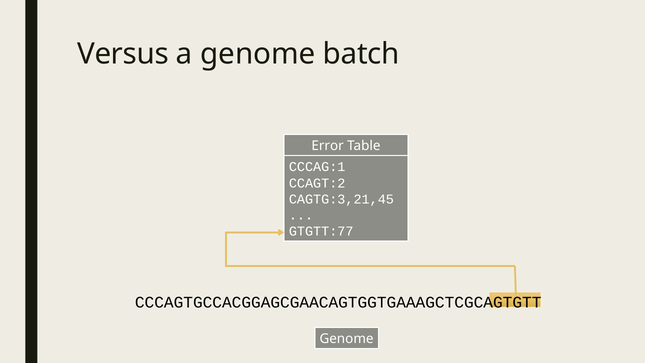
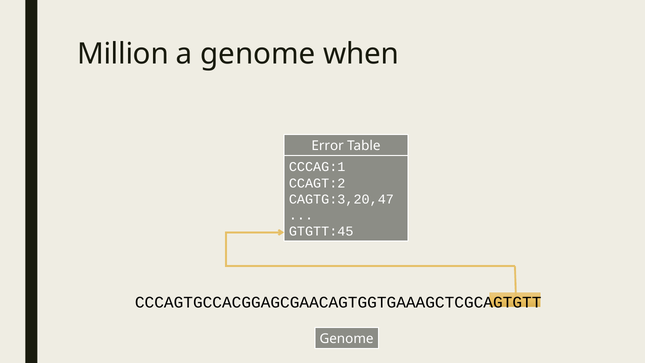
Versus: Versus -> Million (123, 54)
batch: batch -> when (361, 54)
CAGTG:3,21,45: CAGTG:3,21,45 -> CAGTG:3,20,47 (341, 199)
GTGTT:77: GTGTT:77 -> GTGTT:45 (321, 231)
